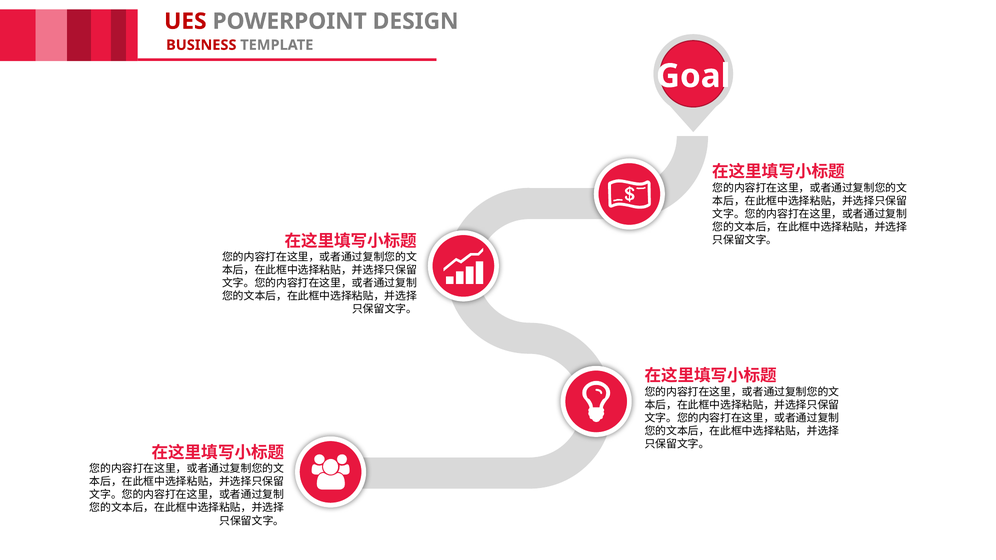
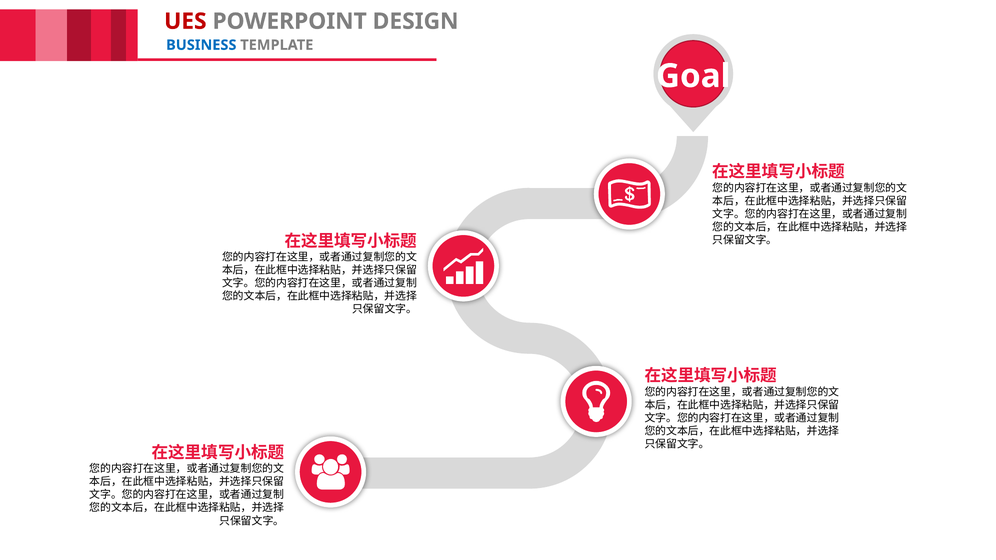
BUSINESS colour: red -> blue (201, 45)
